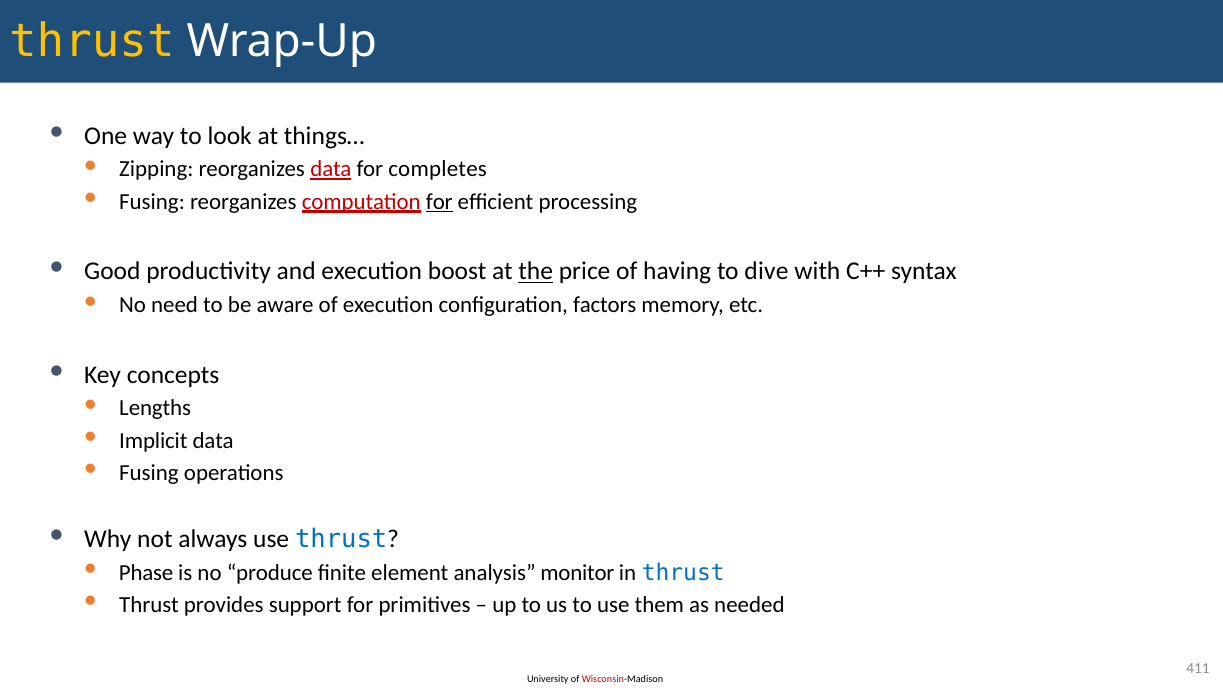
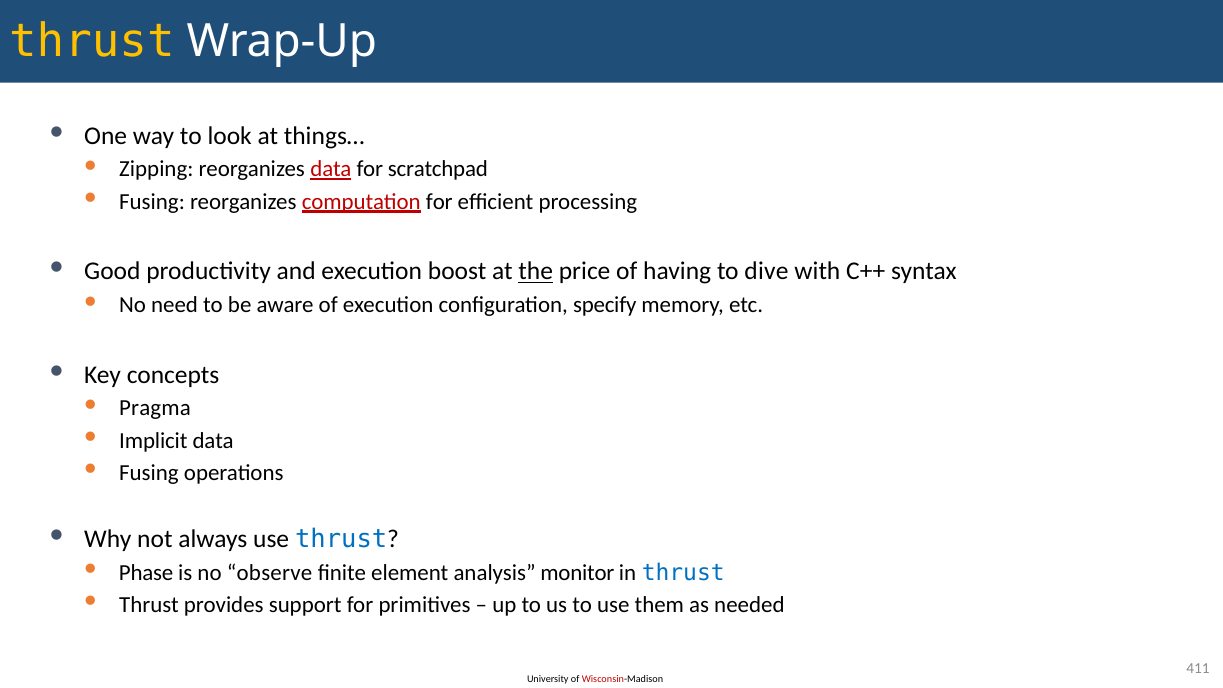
completes: completes -> scratchpad (438, 169)
for underline: present -> none (439, 201)
factors: factors -> specify (605, 305)
Lengths: Lengths -> Pragma (155, 408)
produce: produce -> observe (270, 572)
